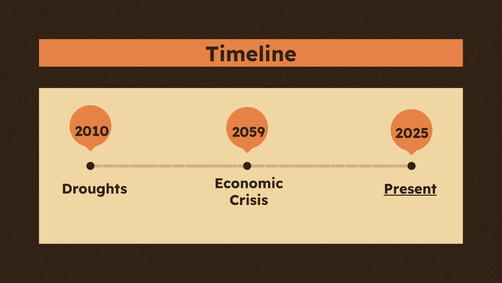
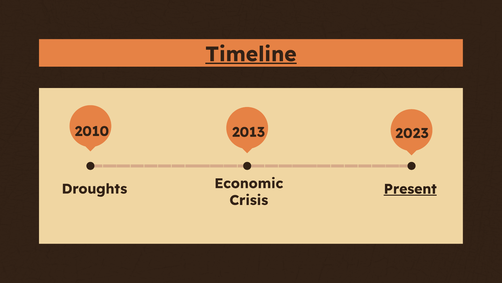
Timeline underline: none -> present (251, 54)
2025: 2025 -> 2023 (412, 133)
2059: 2059 -> 2013 (249, 132)
